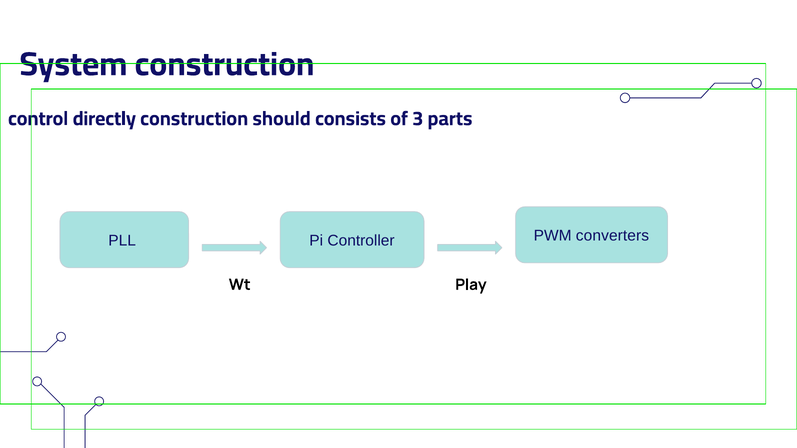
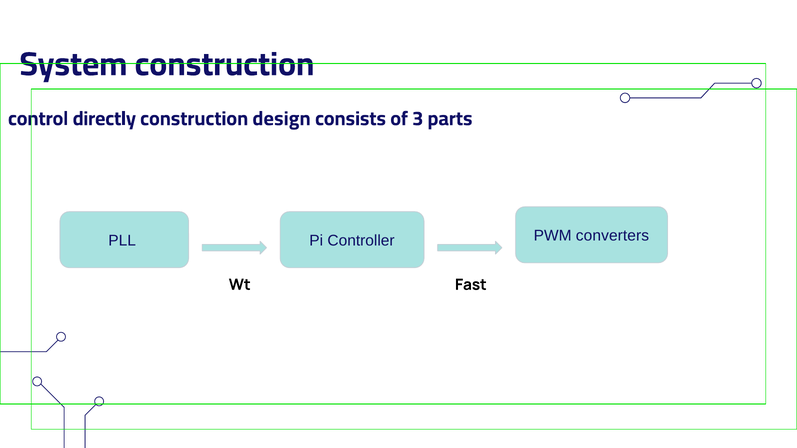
should: should -> design (282, 119)
Play: Play -> Fast (471, 285)
